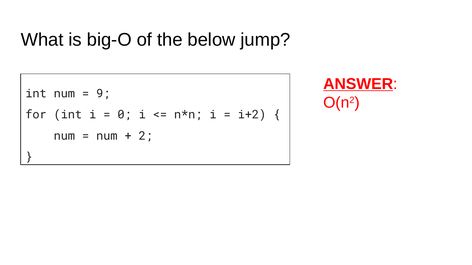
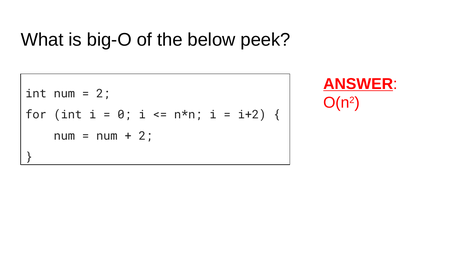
jump: jump -> peek (266, 40)
9: 9 -> 2 (103, 94)
